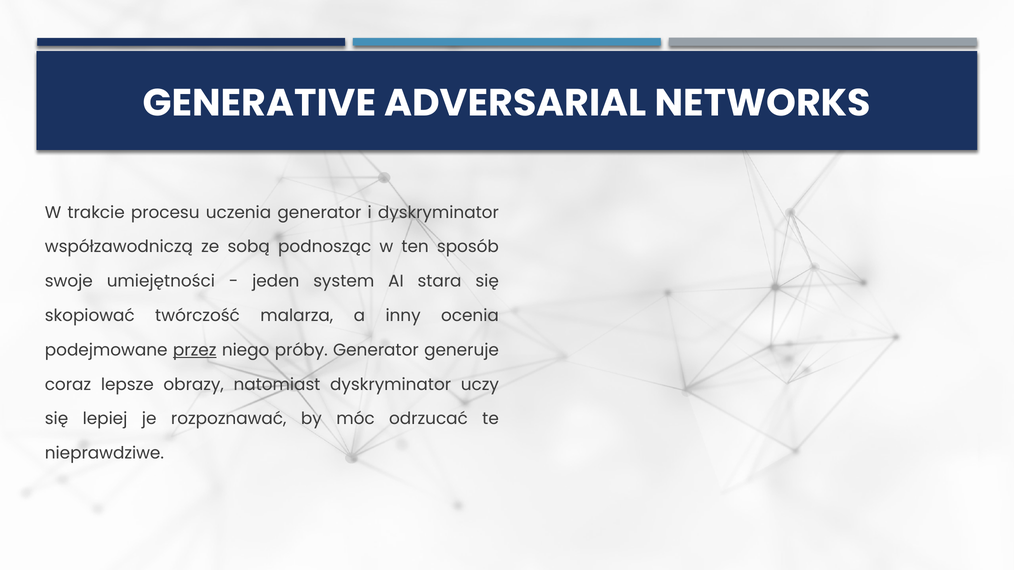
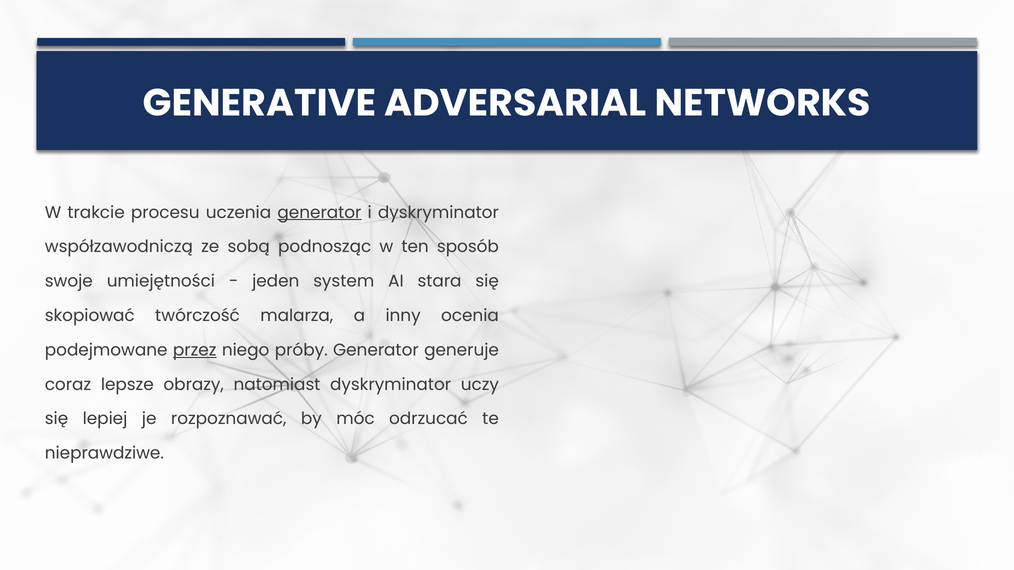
generator underline: none -> present (319, 213)
